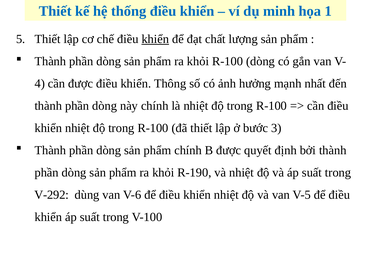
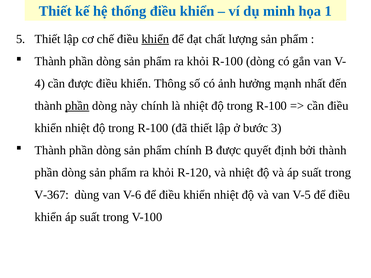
phần underline: none -> present (77, 106)
R-190: R-190 -> R-120 (194, 173)
V-292: V-292 -> V-367 (52, 195)
